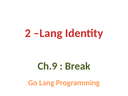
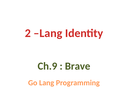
Break: Break -> Brave (78, 66)
